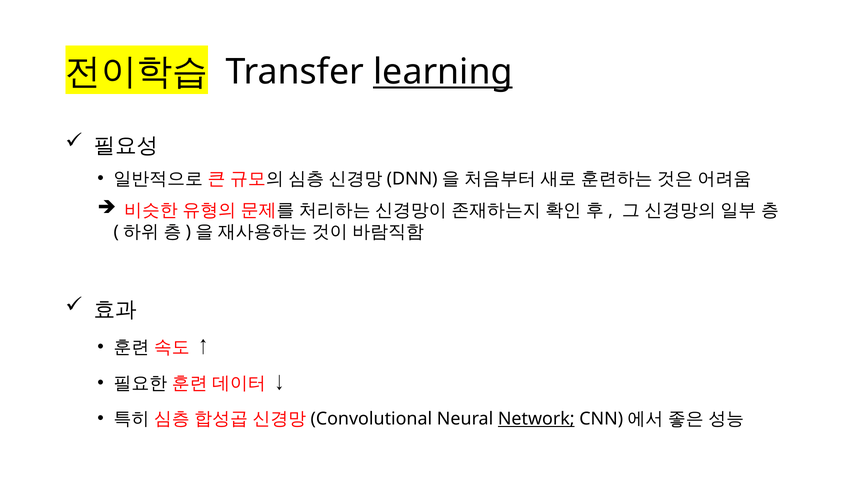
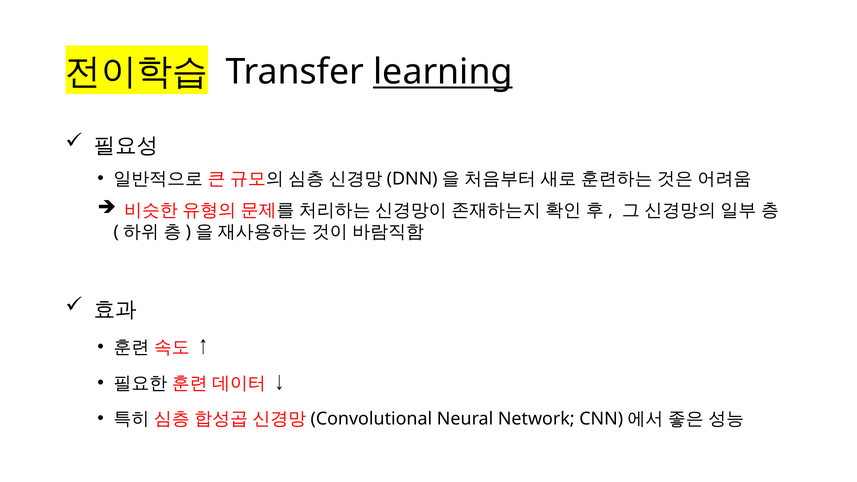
Network underline: present -> none (536, 419)
